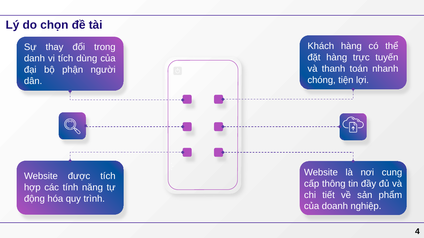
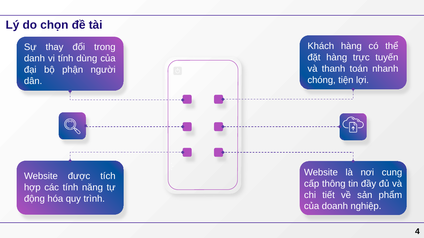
vi tích: tích -> tính (66, 59)
